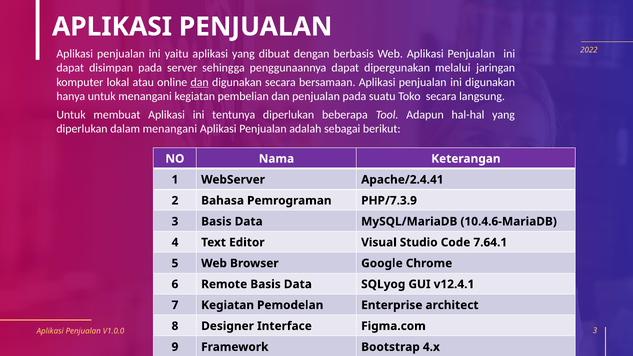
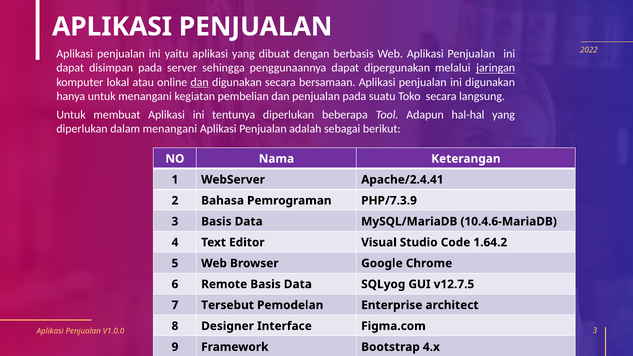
jaringan underline: none -> present (496, 68)
7.64.1: 7.64.1 -> 1.64.2 (490, 242)
v12.4.1: v12.4.1 -> v12.7.5 (454, 284)
7 Kegiatan: Kegiatan -> Tersebut (228, 305)
